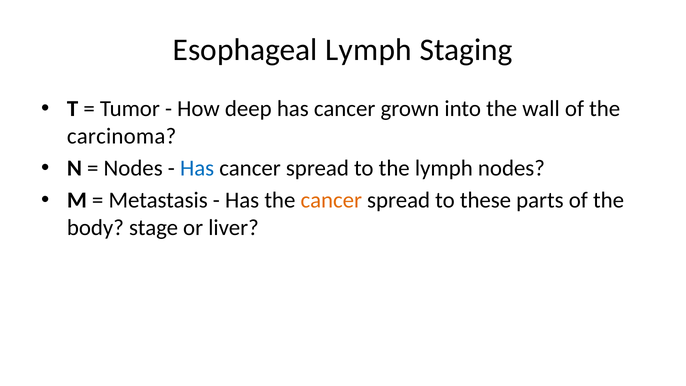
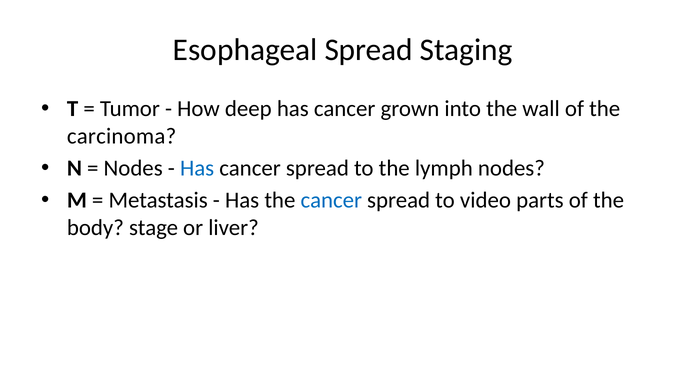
Esophageal Lymph: Lymph -> Spread (369, 50)
cancer colour: orange -> blue (331, 200)
these: these -> video (485, 200)
